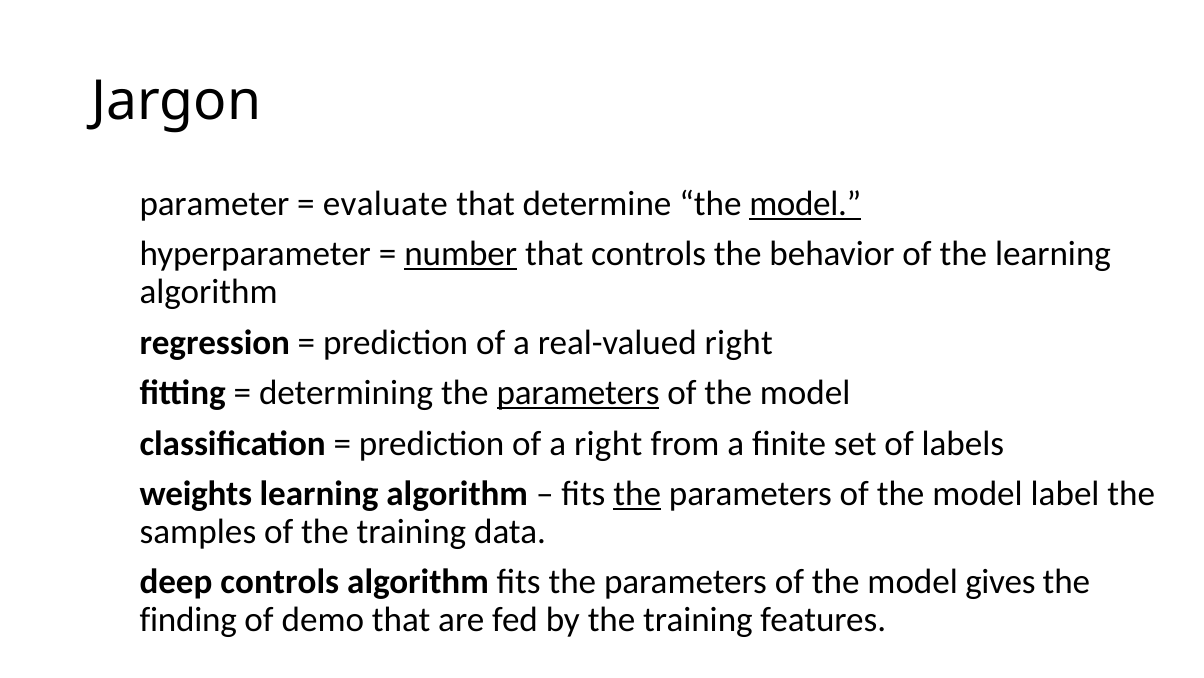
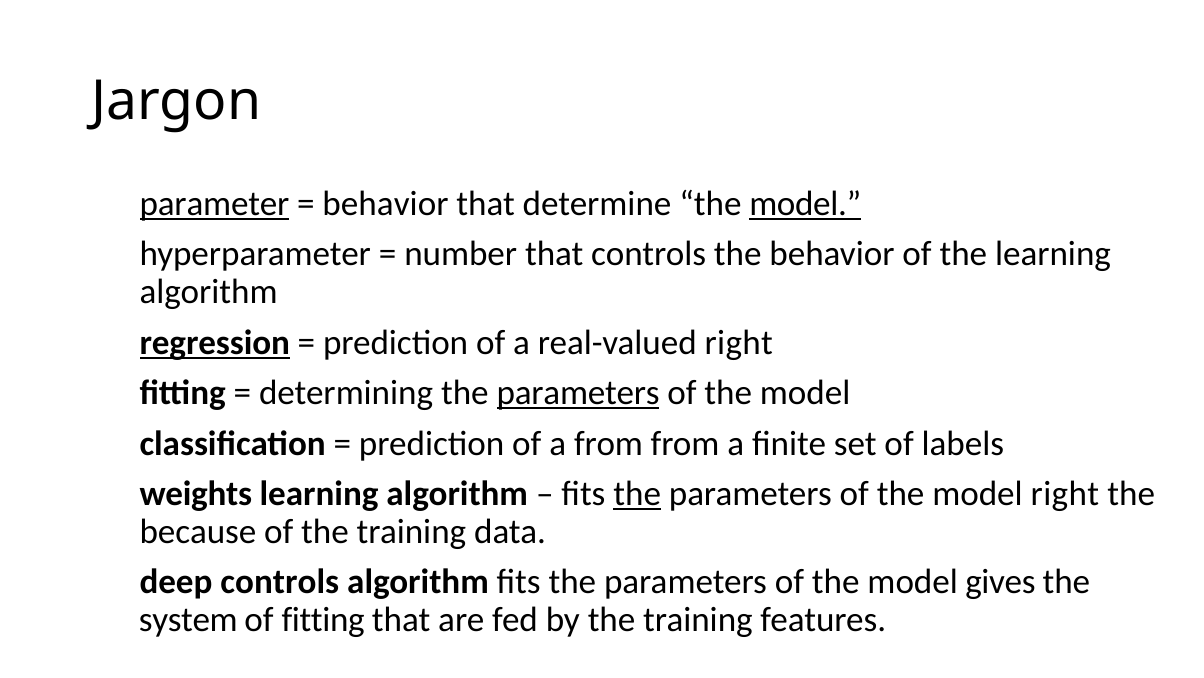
parameter underline: none -> present (214, 203)
evaluate: evaluate -> behavior (386, 203)
number underline: present -> none (461, 254)
regression underline: none -> present (215, 342)
a right: right -> from (608, 443)
model label: label -> right (1065, 493)
samples: samples -> because (198, 531)
finding: finding -> system (188, 620)
of demo: demo -> fitting (323, 620)
